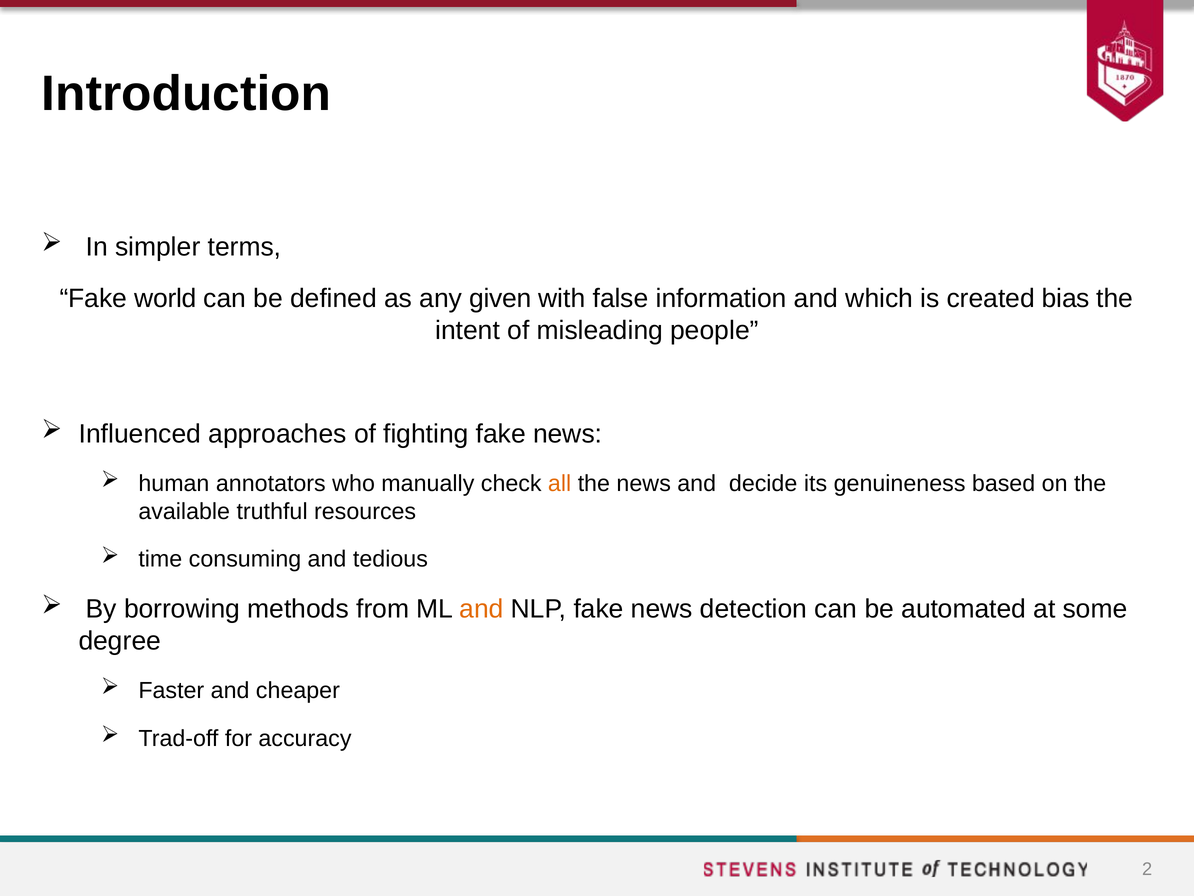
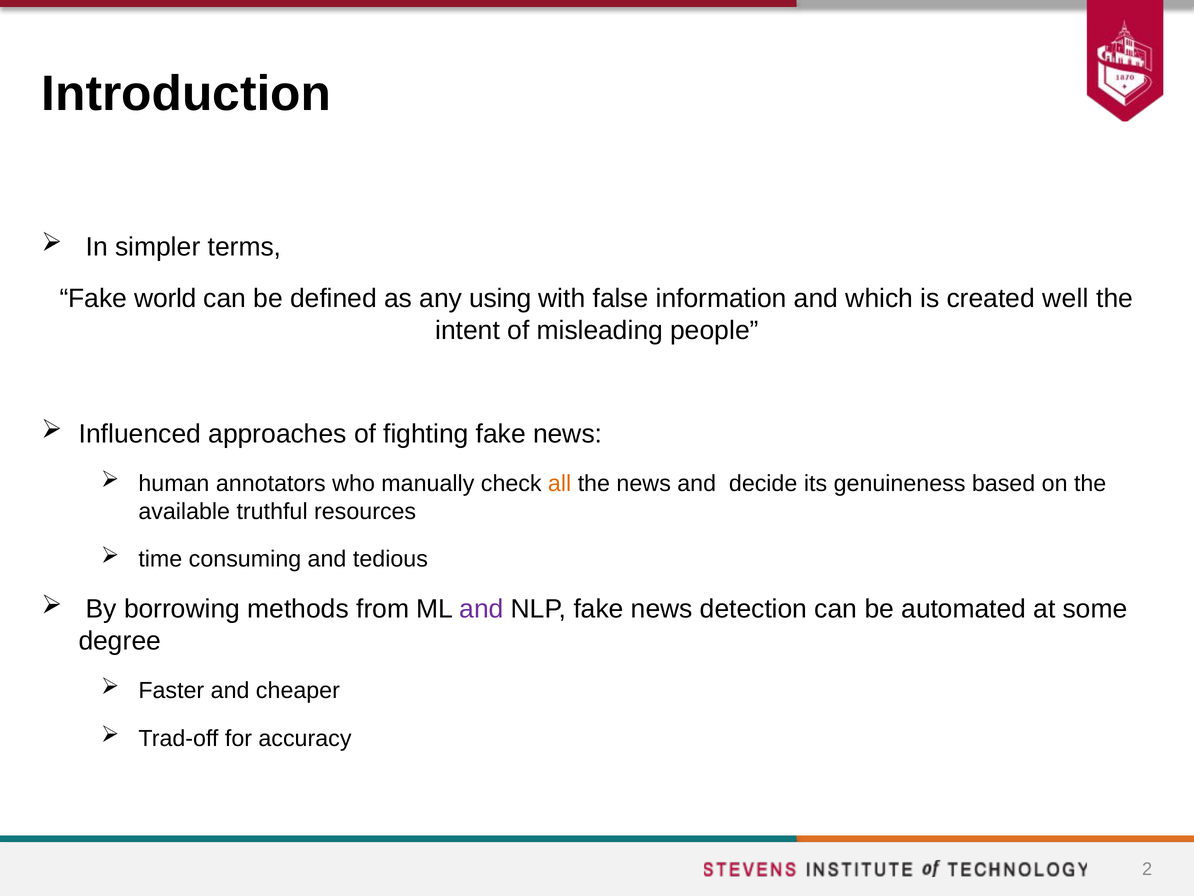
given: given -> using (500, 299)
bias: bias -> well (1066, 299)
and colour: orange -> purple (481, 609)
